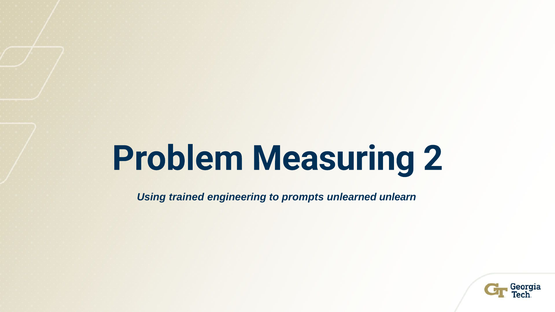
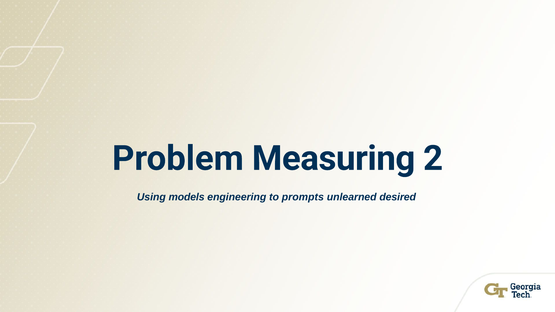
trained: trained -> models (187, 197)
unlearn: unlearn -> desired (398, 197)
